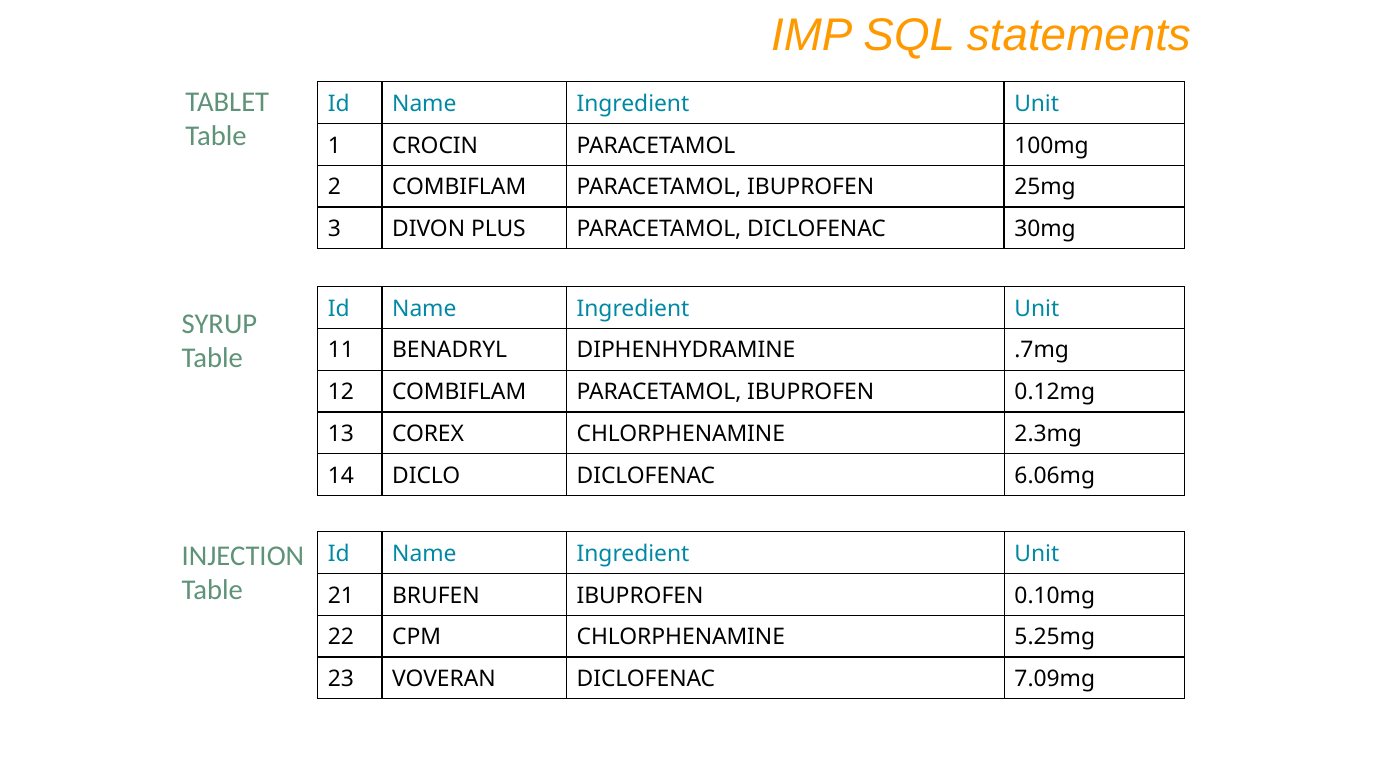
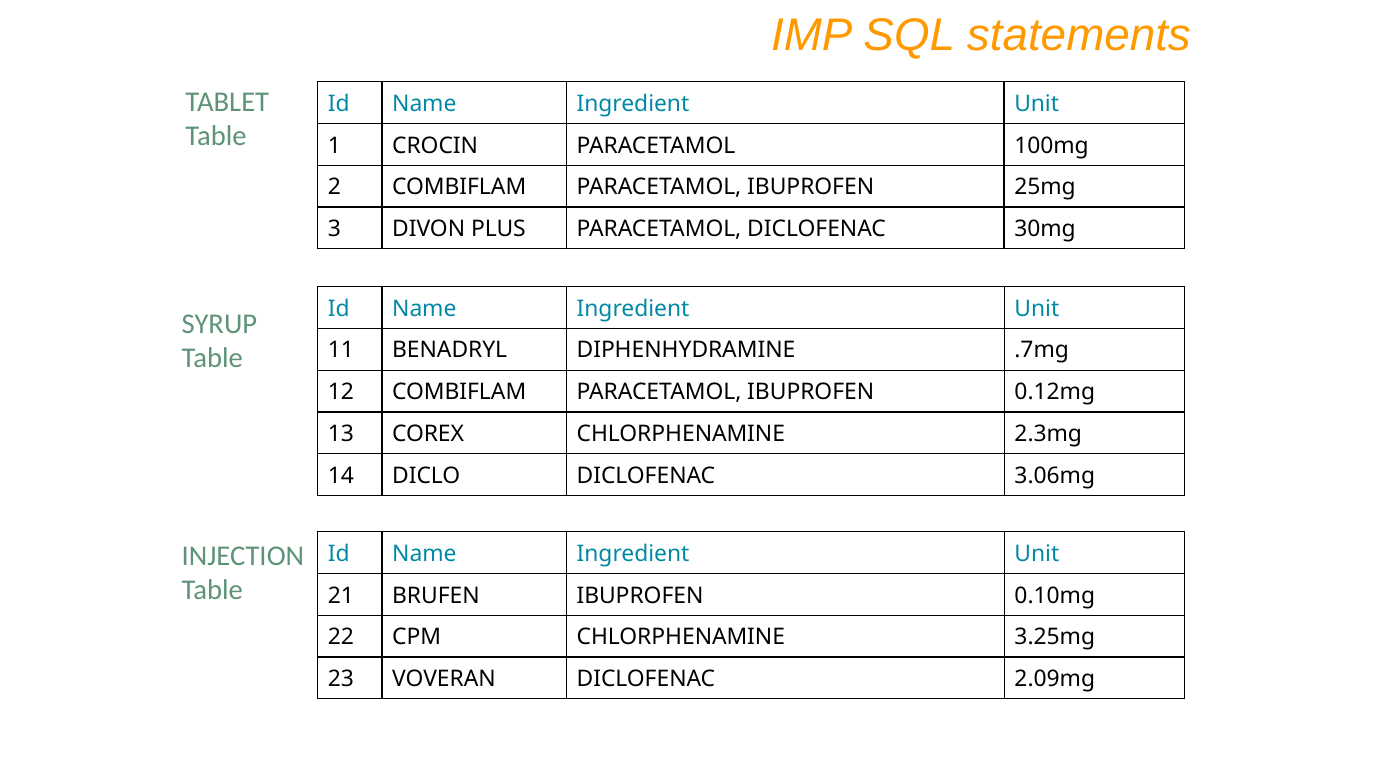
6.06mg: 6.06mg -> 3.06mg (1055, 476)
5.25mg: 5.25mg -> 3.25mg (1055, 638)
7.09mg: 7.09mg -> 2.09mg (1055, 679)
